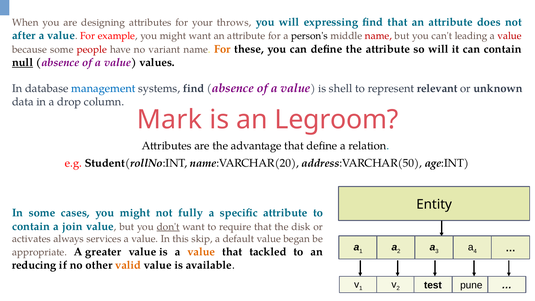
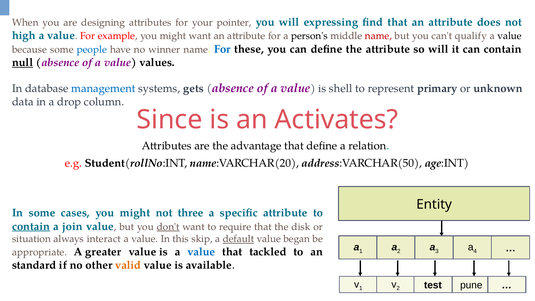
throws: throws -> pointer (234, 23)
after: after -> high (24, 36)
leading: leading -> qualify (471, 36)
value colour: red -> black (510, 36)
people colour: red -> blue (92, 49)
variant: variant -> winner (164, 49)
For colour: orange -> blue (222, 49)
systems find: find -> gets (194, 88)
relevant: relevant -> primary (437, 88)
Mark: Mark -> Since (170, 120)
Legroom: Legroom -> Activates (336, 120)
fully: fully -> three (191, 213)
contain underline: none -> present (31, 226)
activates: activates -> situation (31, 239)
services: services -> interact (104, 239)
default underline: none -> present (238, 239)
value colour: orange -> blue (201, 252)
reducing: reducing -> standard (34, 265)
